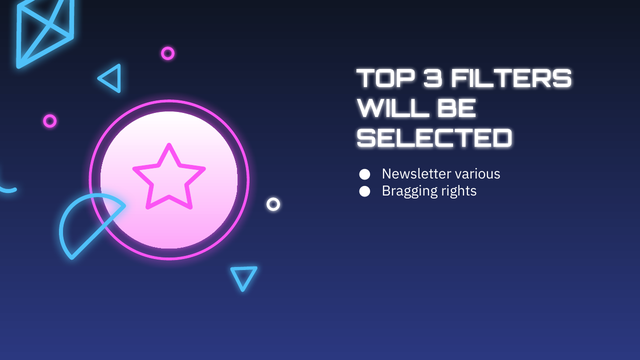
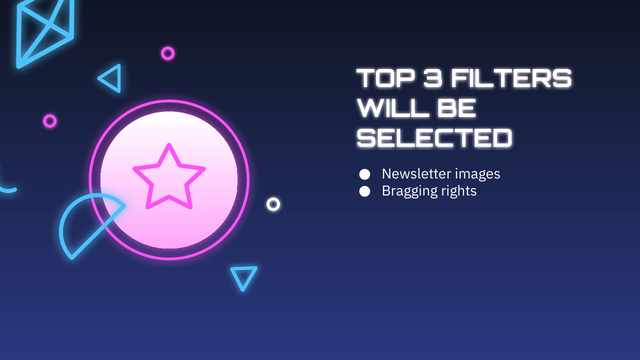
various: various -> images (478, 174)
